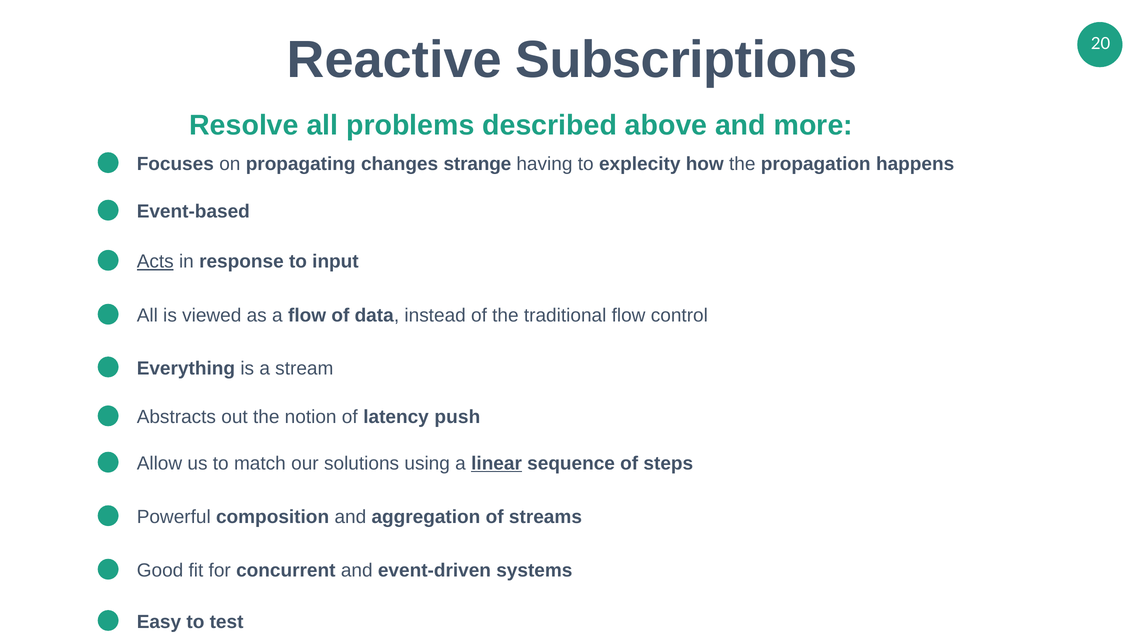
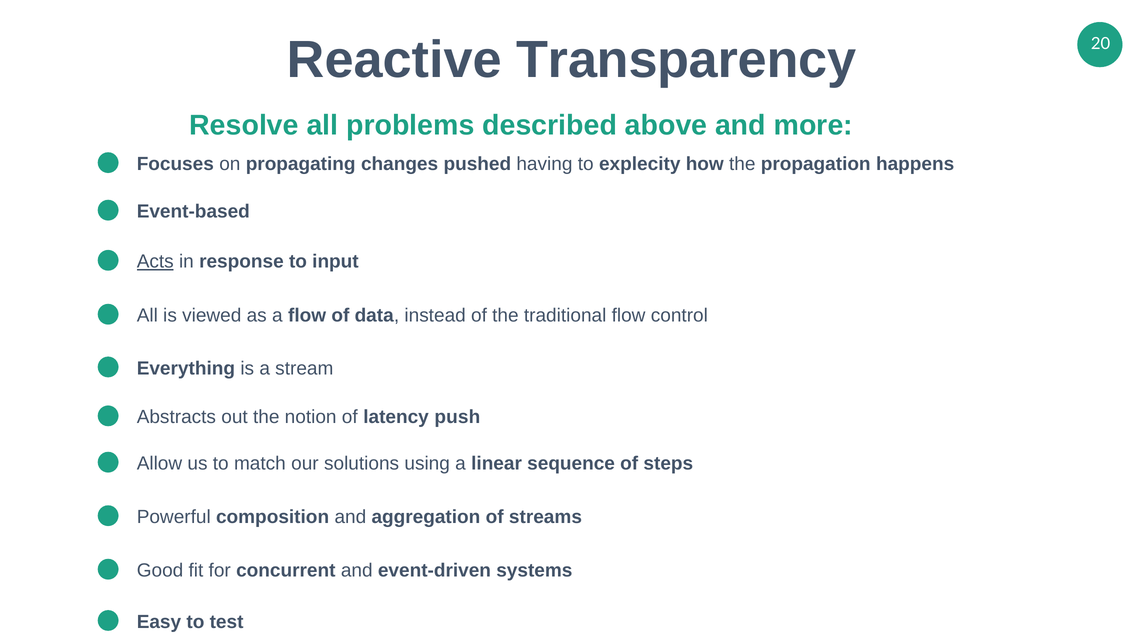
Subscriptions: Subscriptions -> Transparency (686, 60)
strange: strange -> pushed (477, 164)
linear underline: present -> none (497, 463)
